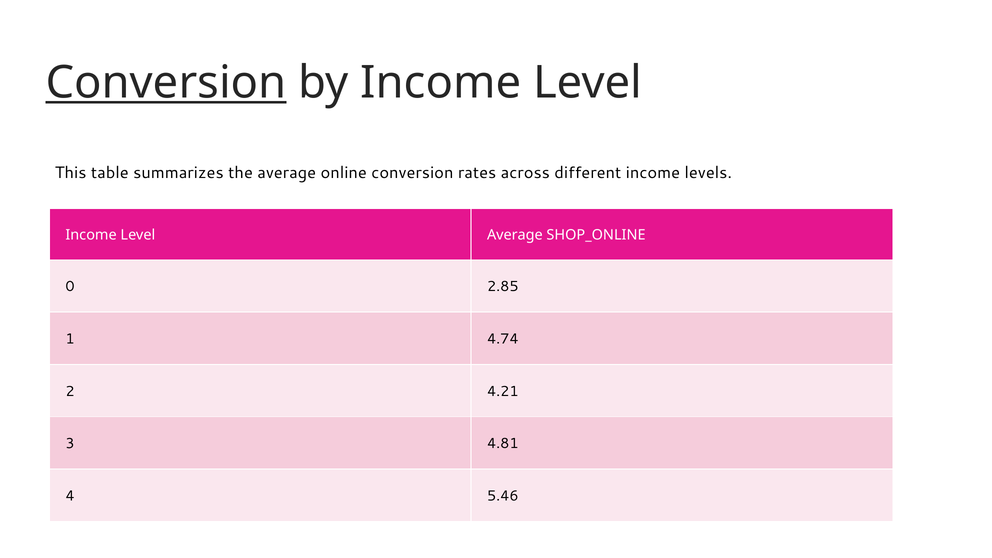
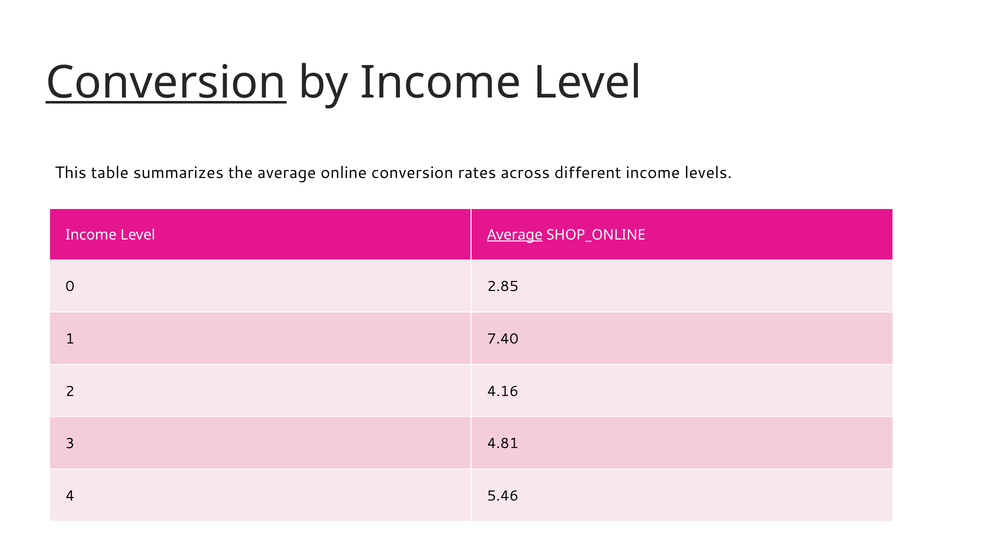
Average underline: none -> present (515, 235)
4.74: 4.74 -> 7.40 (503, 339)
4.21: 4.21 -> 4.16 (503, 391)
